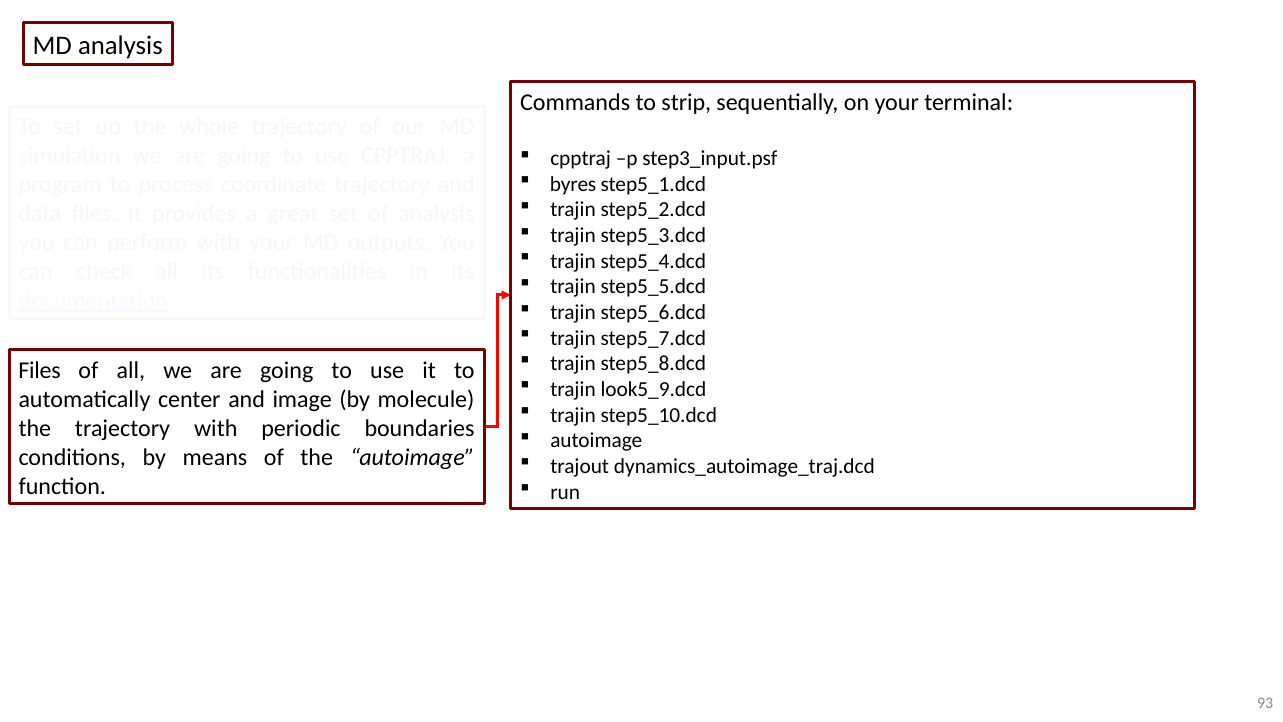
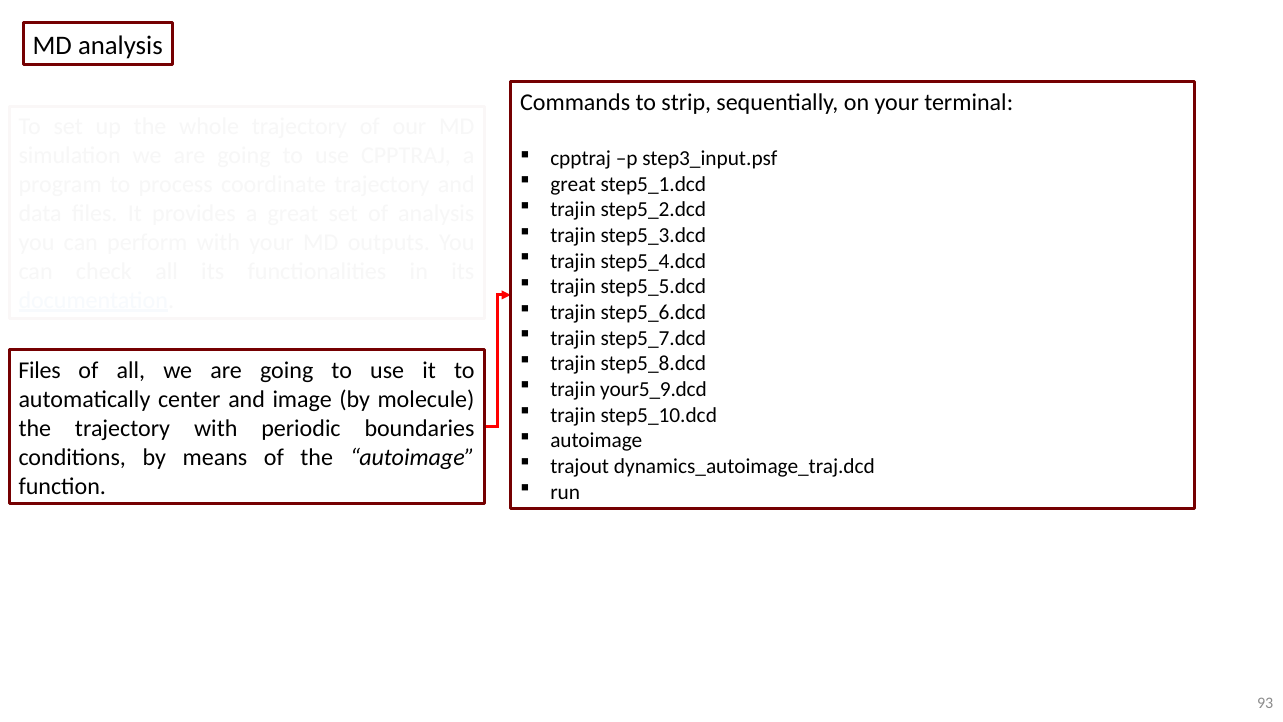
byres: byres -> great (573, 184)
look5_9.dcd: look5_9.dcd -> your5_9.dcd (653, 389)
